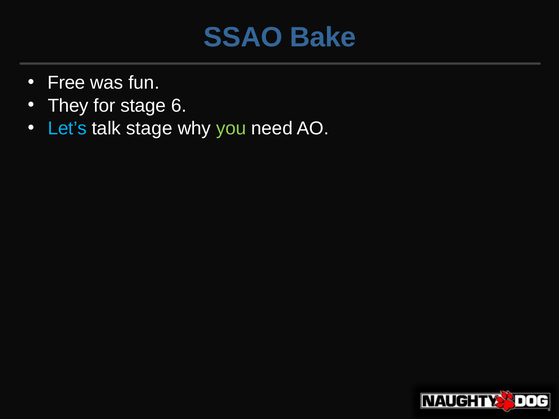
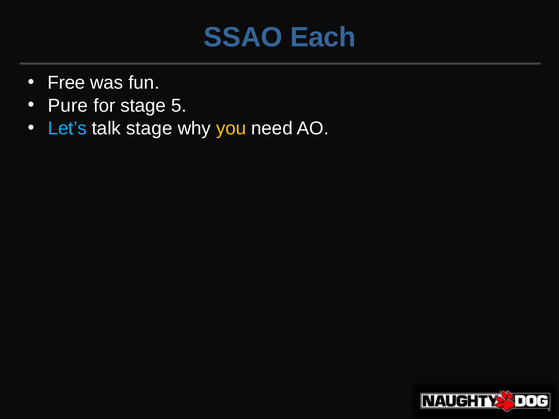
Bake: Bake -> Each (323, 37)
They: They -> Pure (68, 106)
6: 6 -> 5 (179, 106)
you colour: light green -> yellow (231, 128)
